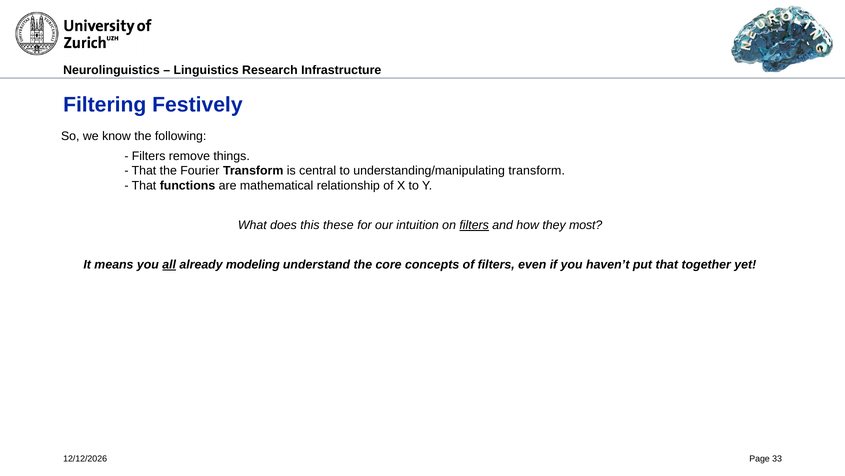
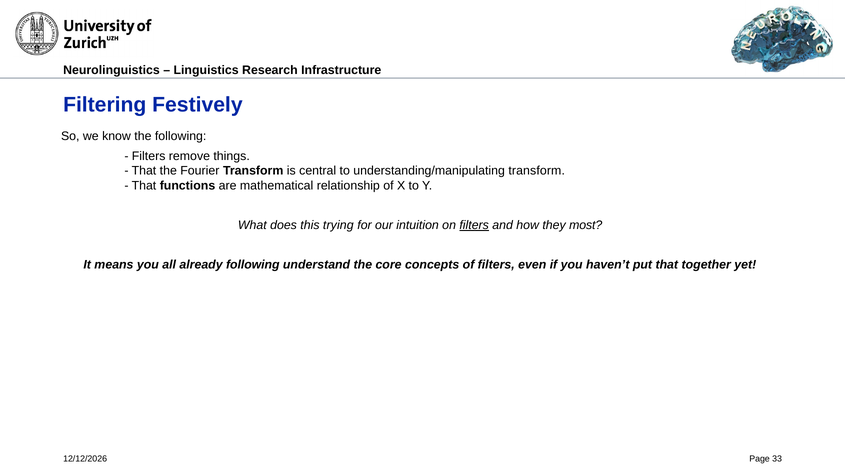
these: these -> trying (338, 225)
all underline: present -> none (169, 264)
already modeling: modeling -> following (253, 264)
